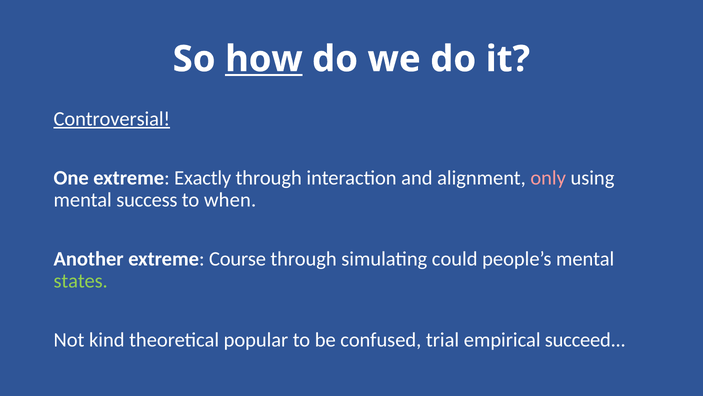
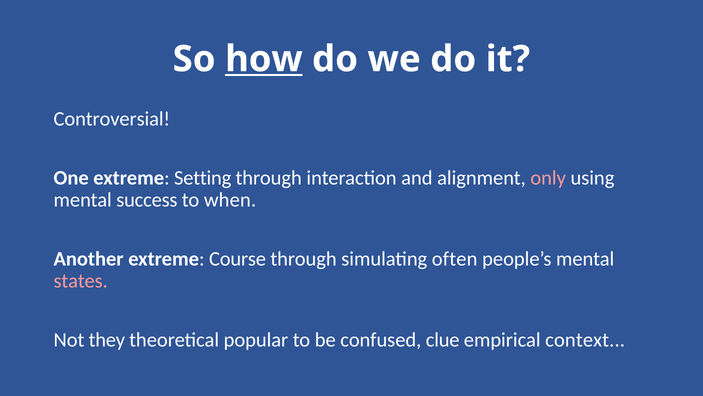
Controversial underline: present -> none (112, 119)
Exactly: Exactly -> Setting (203, 178)
could: could -> often (455, 259)
states colour: light green -> pink (81, 281)
kind: kind -> they (107, 340)
trial: trial -> clue (443, 340)
succeed: succeed -> context (585, 340)
